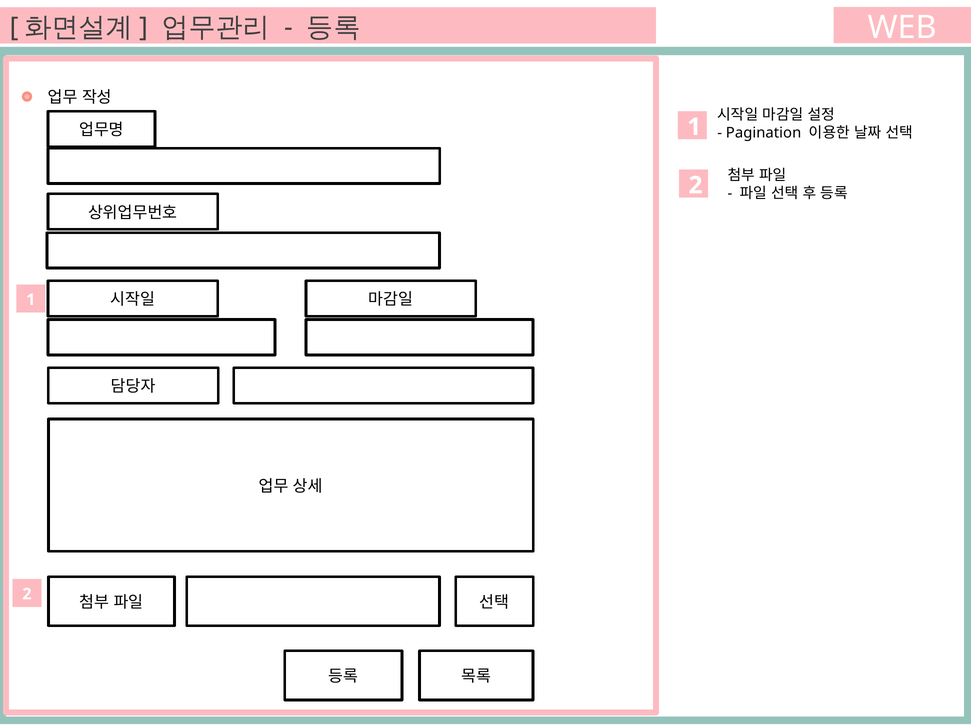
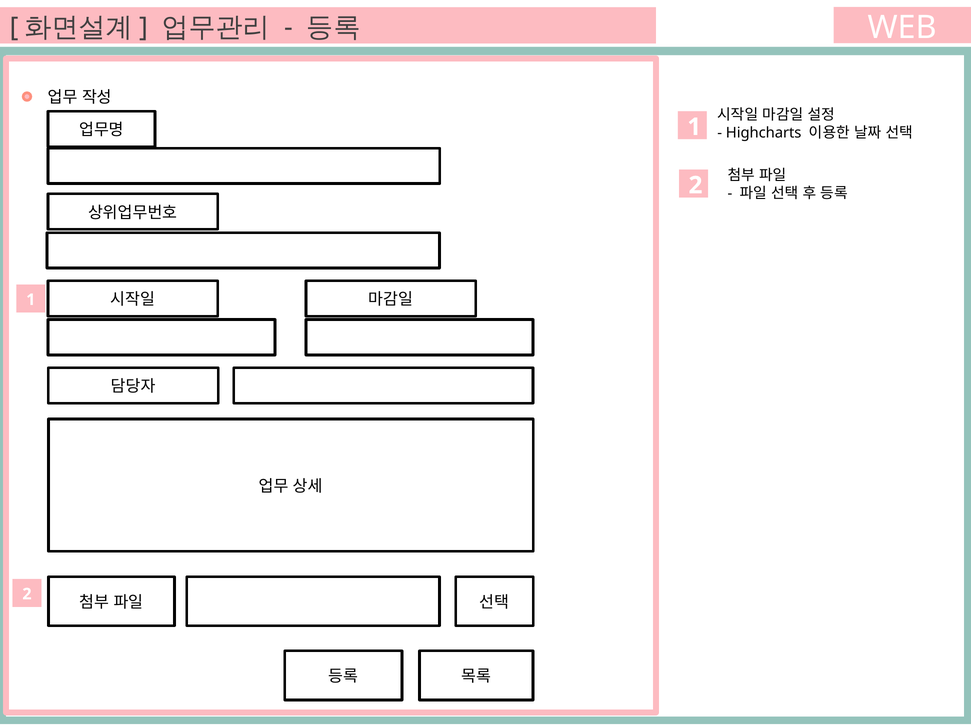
Pagination: Pagination -> Highcharts (764, 133)
